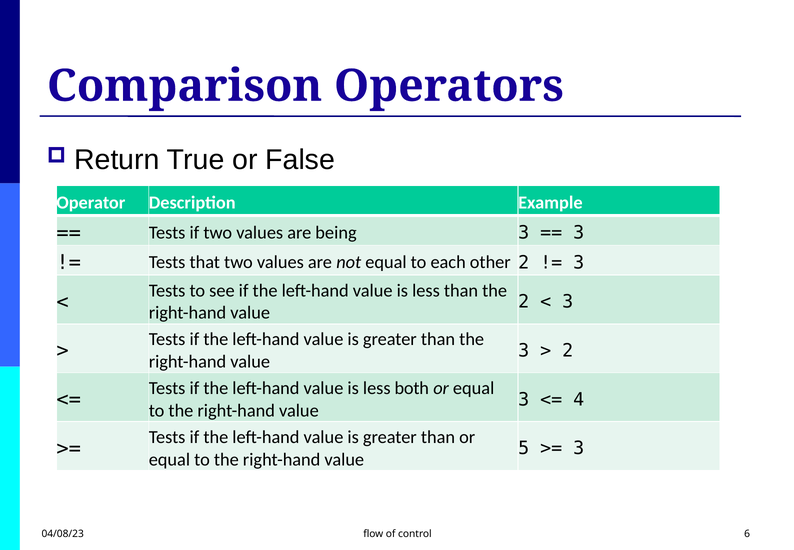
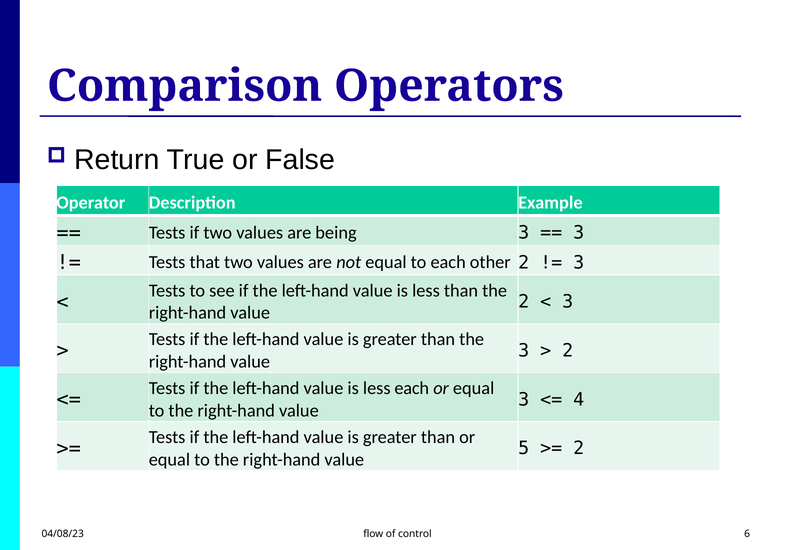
less both: both -> each (412, 388)
3: 3 -> 2 (579, 448)
